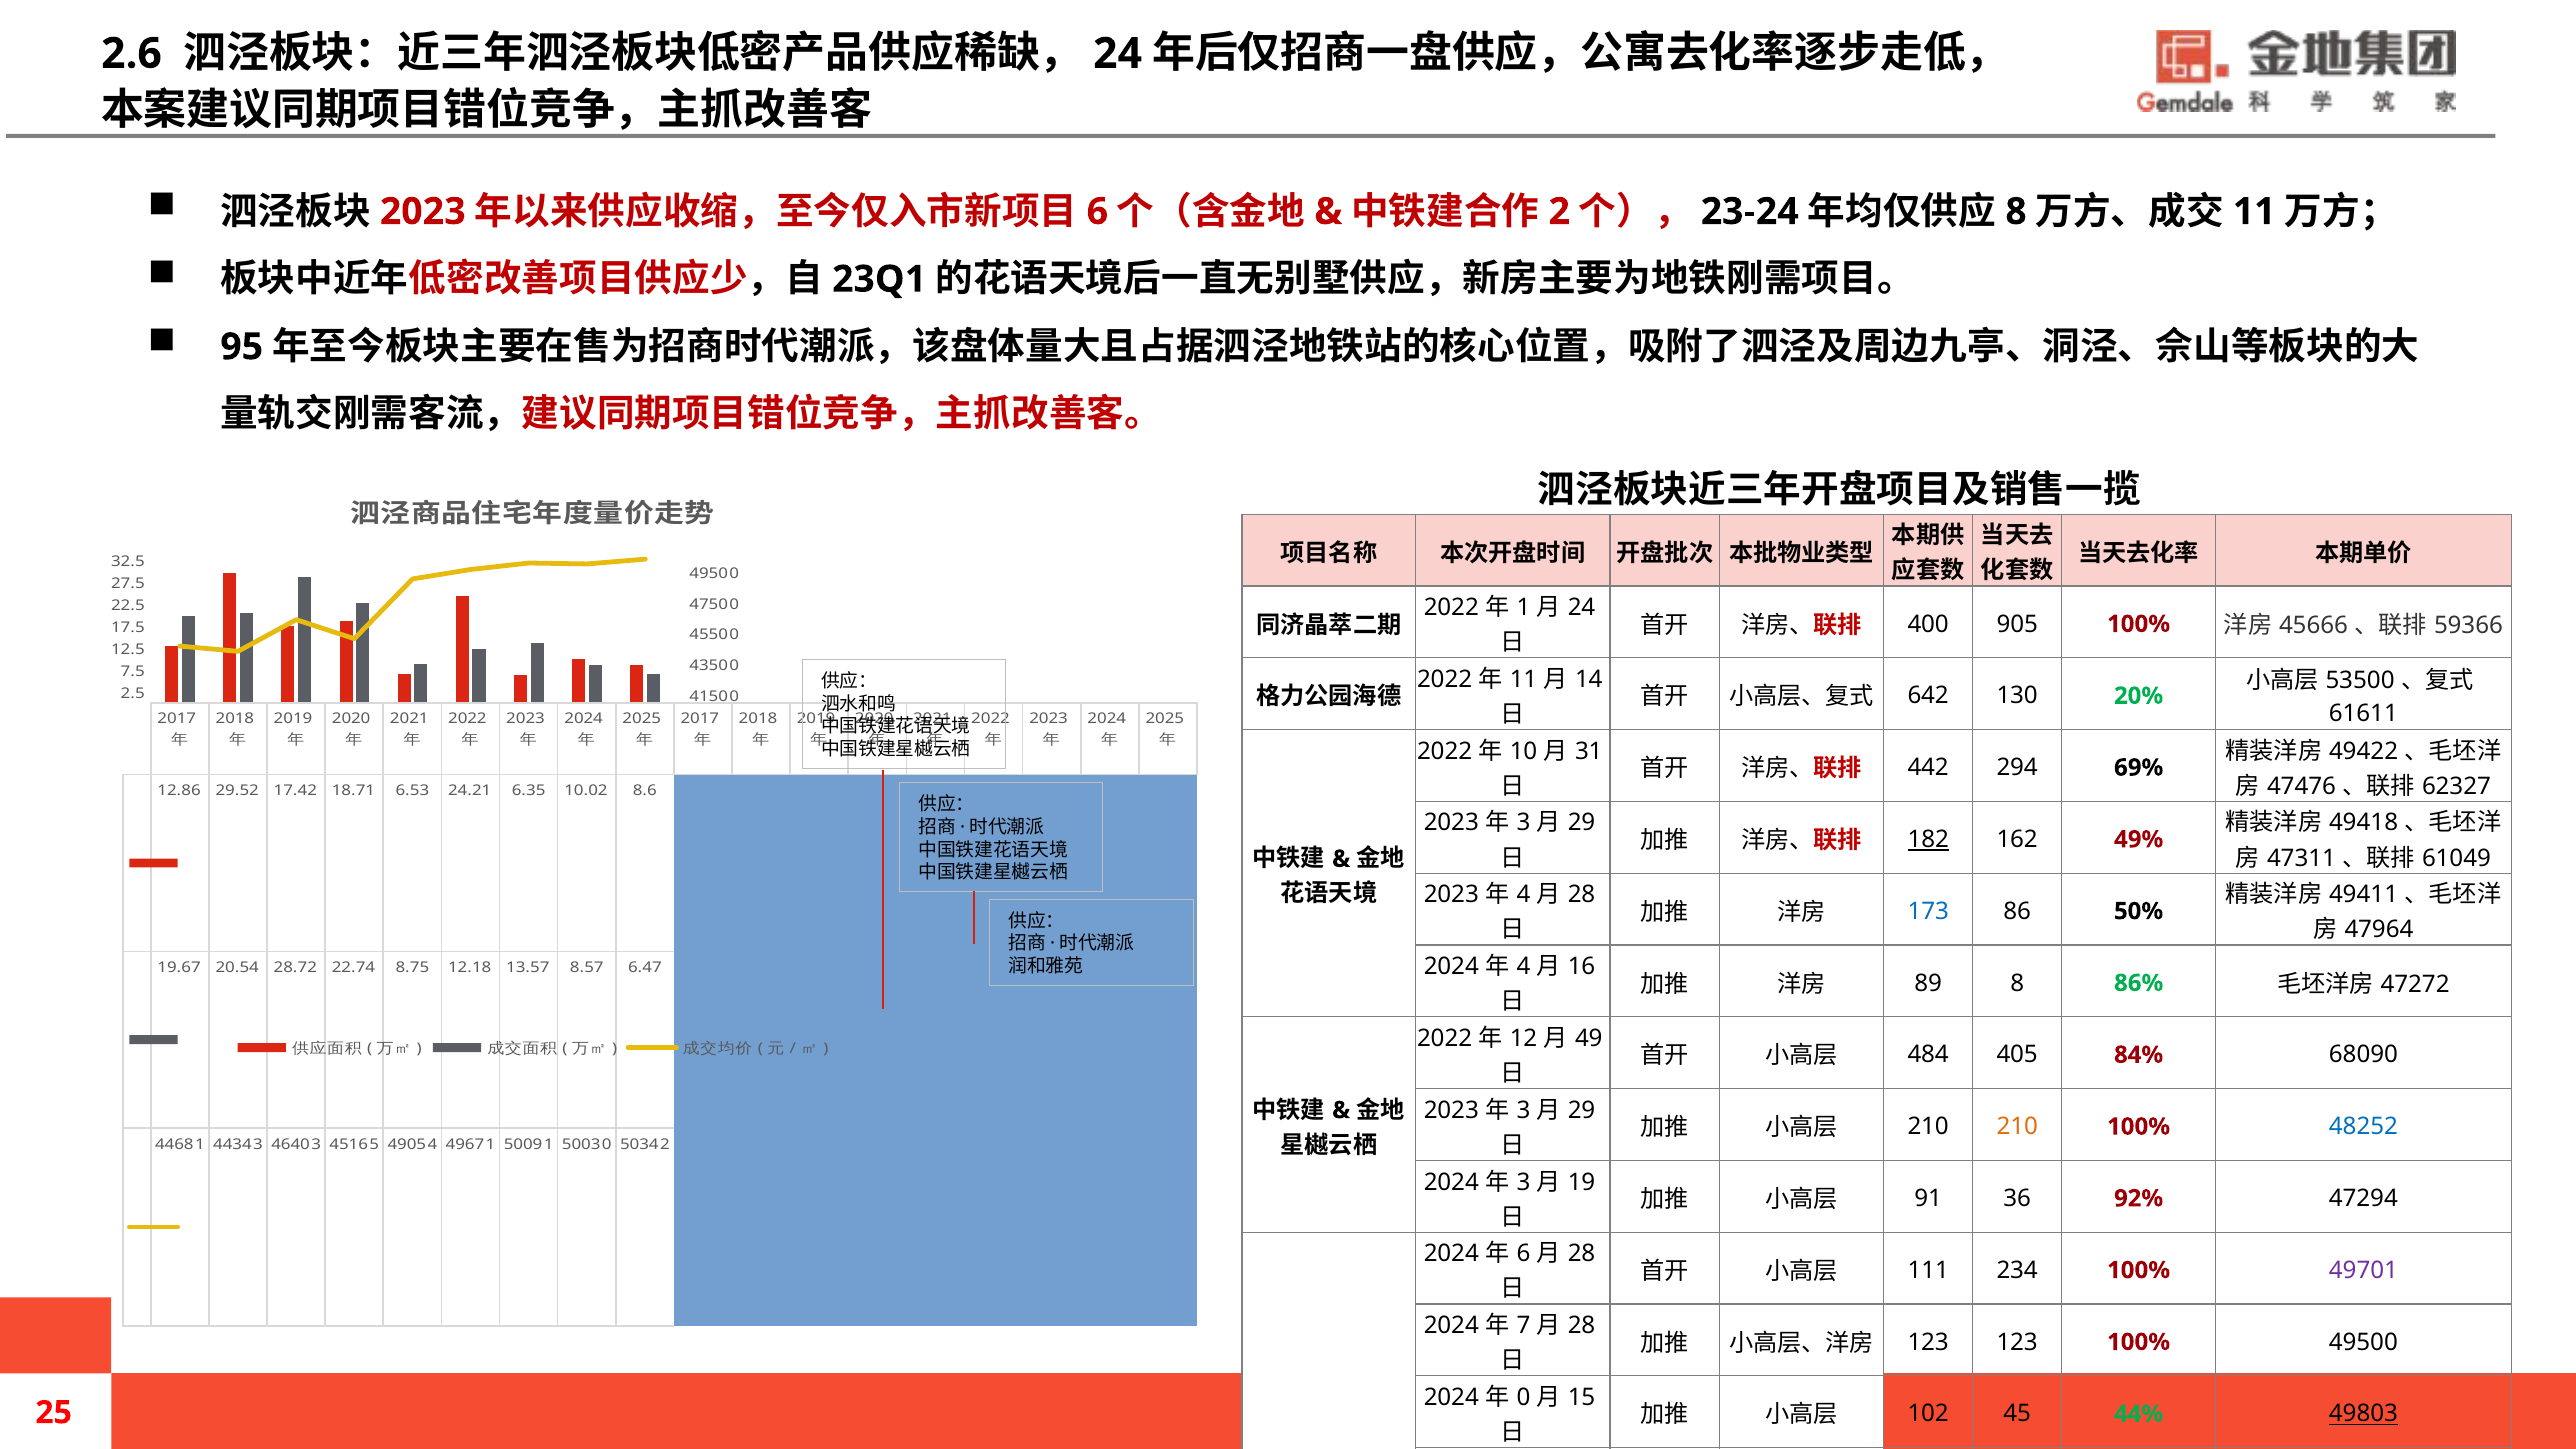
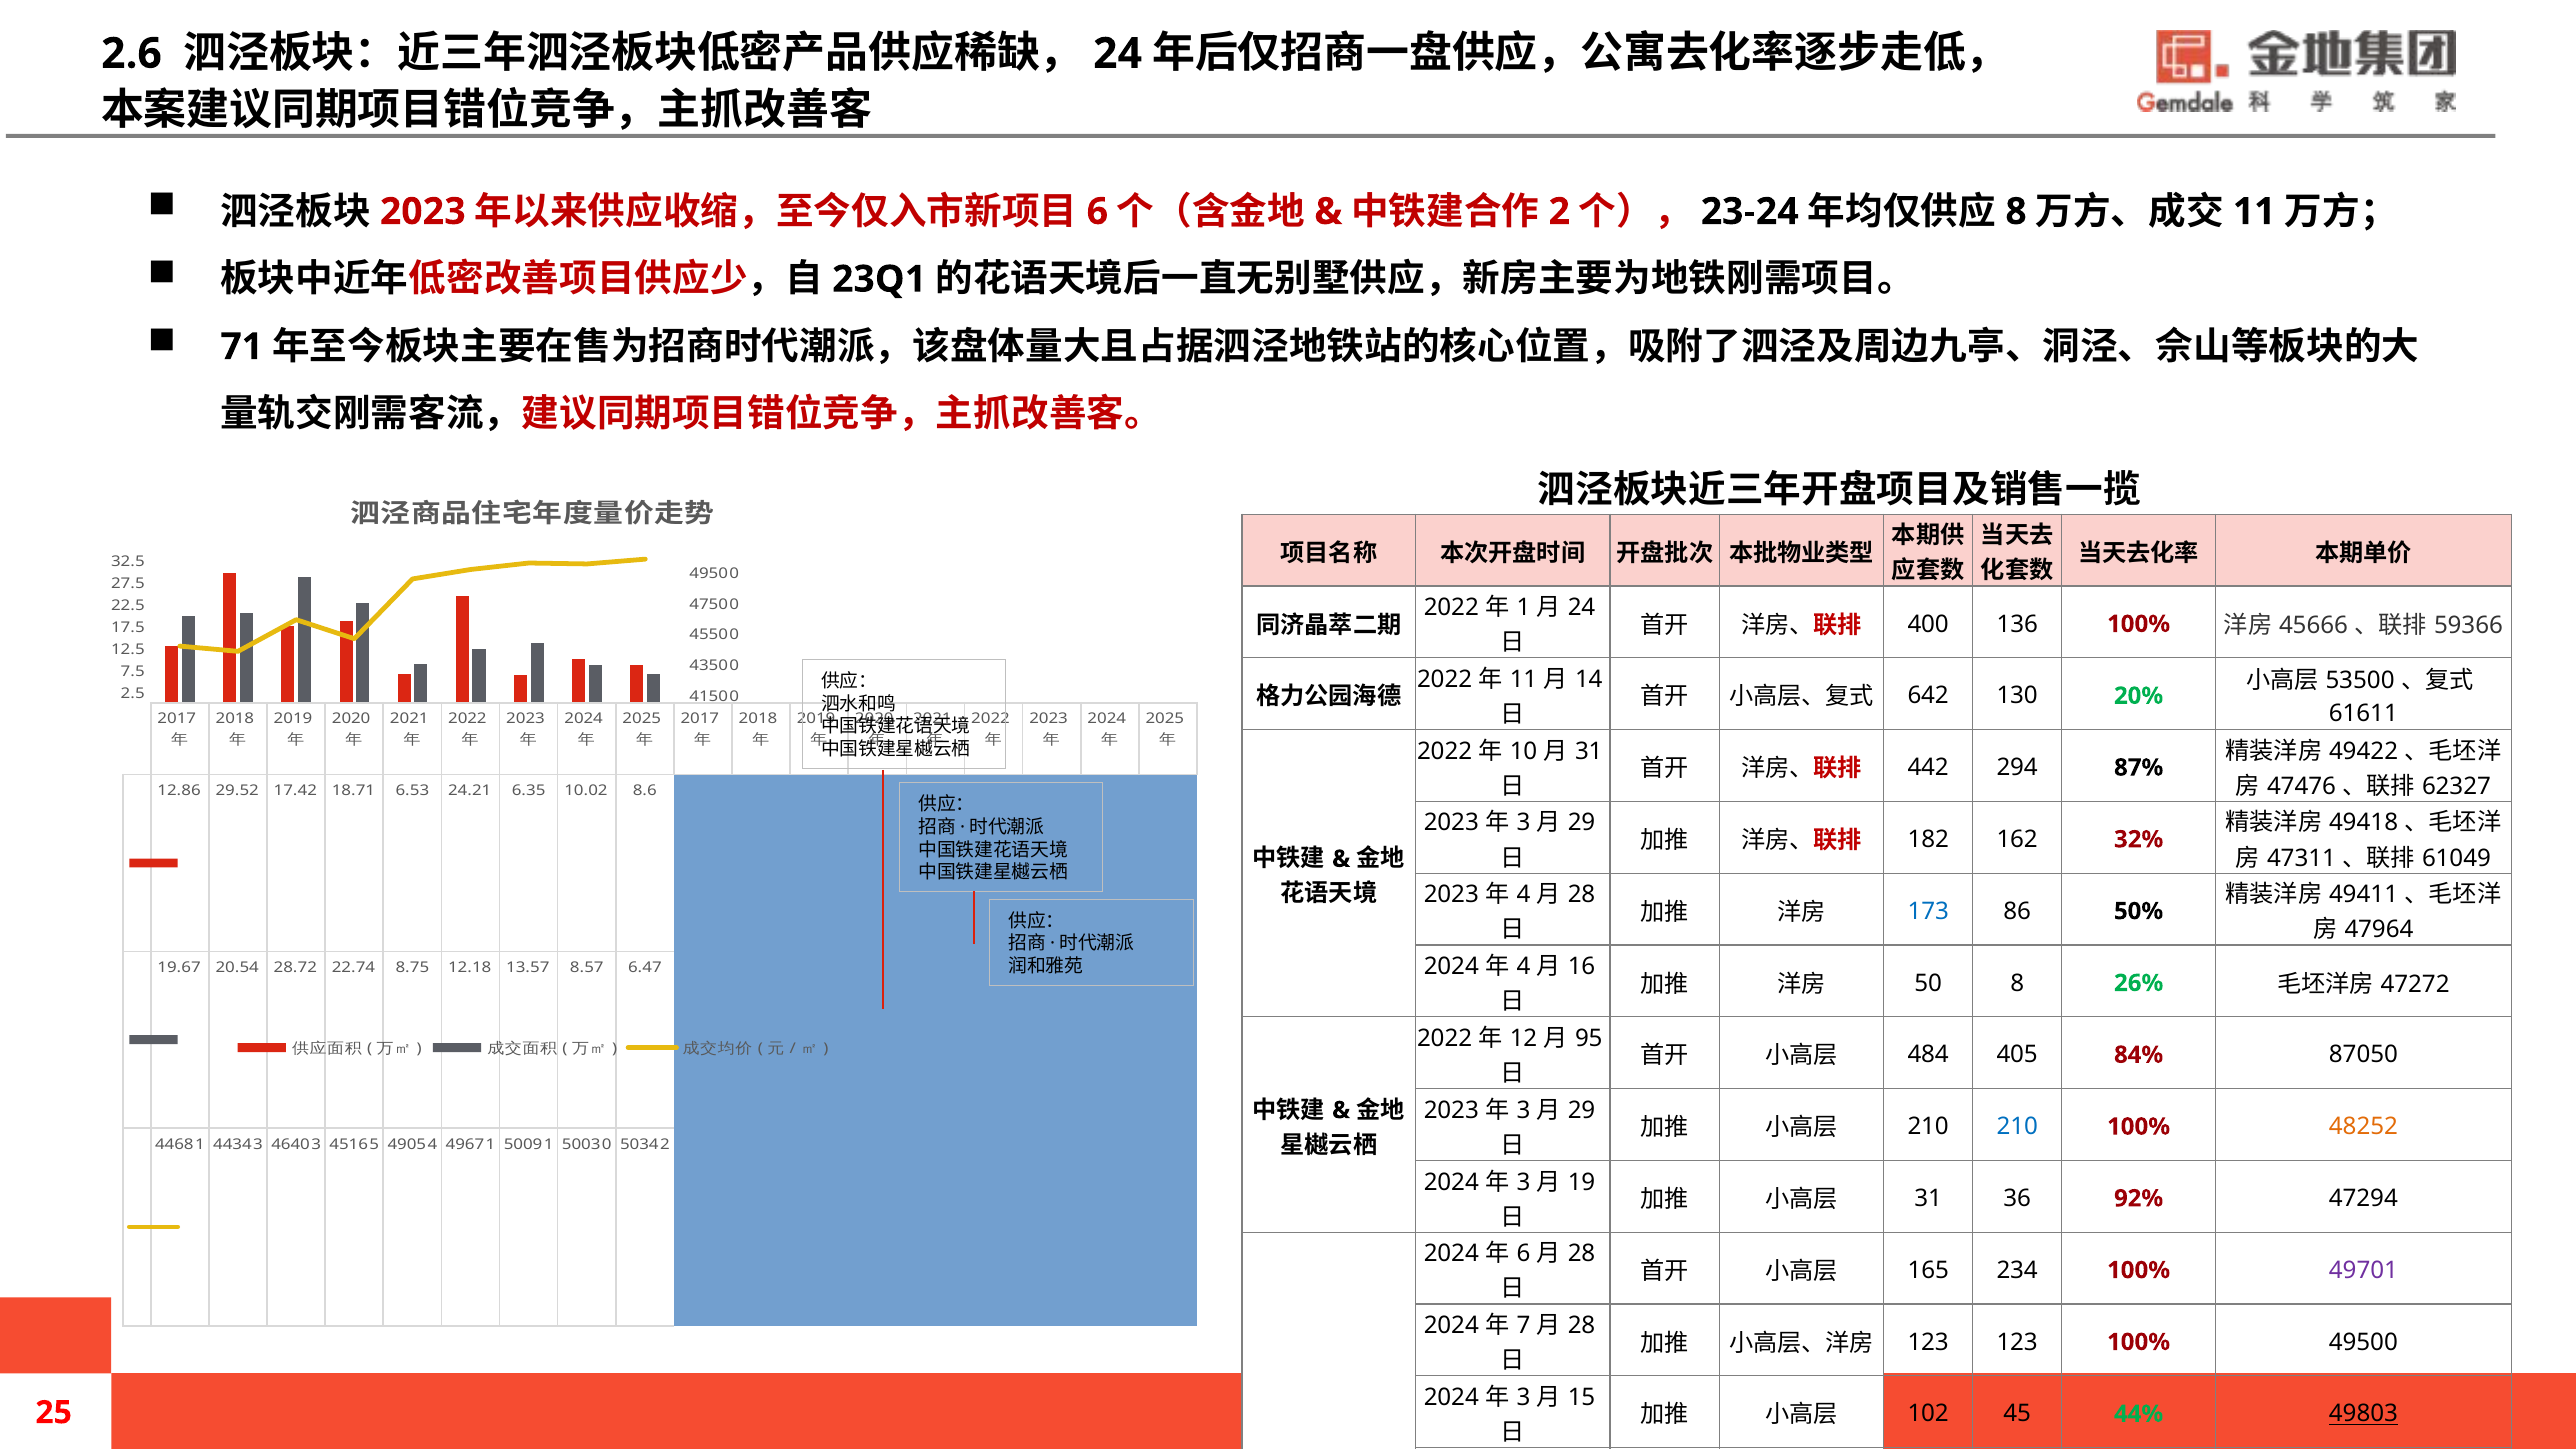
95: 95 -> 71 (242, 347)
400 905: 905 -> 136 (2017, 624)
69%: 69% -> 87% (2139, 768)
182 underline: present -> none (1928, 839)
49%: 49% -> 32% (2139, 839)
89: 89 -> 50 (1928, 983)
86%: 86% -> 26% (2139, 983)
49: 49 -> 95 (1589, 1038)
68090: 68090 -> 87050 (2363, 1055)
210 colour: orange -> blue (2017, 1127)
48252 colour: blue -> orange (2363, 1127)
91: 91 -> 31 (1928, 1198)
111: 111 -> 165 (1928, 1270)
0: 0 -> 3 (1524, 1397)
